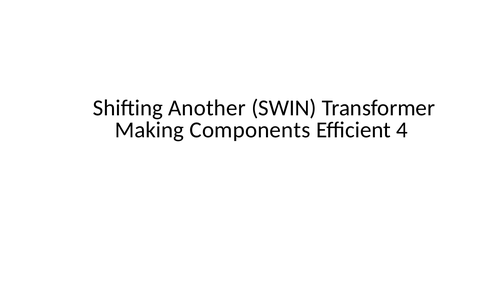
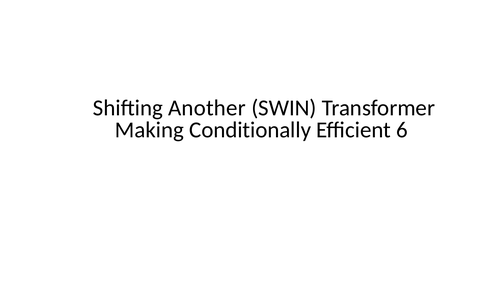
Components: Components -> Conditionally (250, 130)
4: 4 -> 6 (402, 130)
